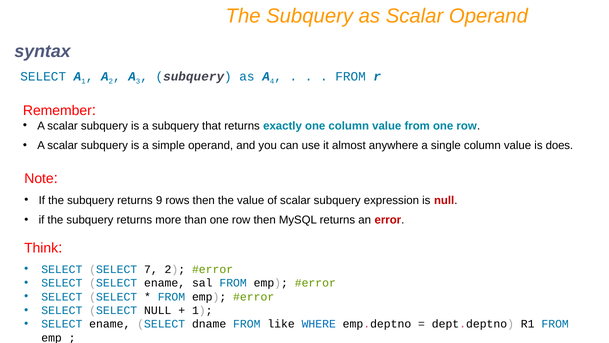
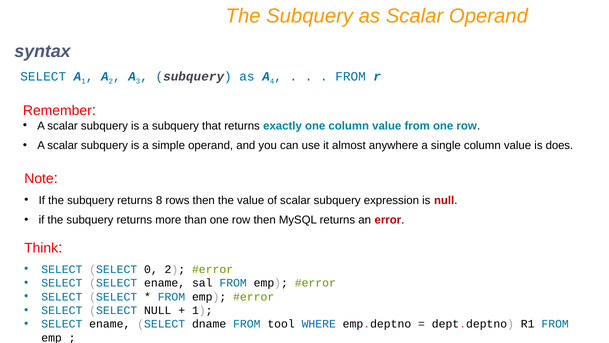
9: 9 -> 8 (159, 200)
7: 7 -> 0 (151, 269)
like: like -> tool (281, 324)
